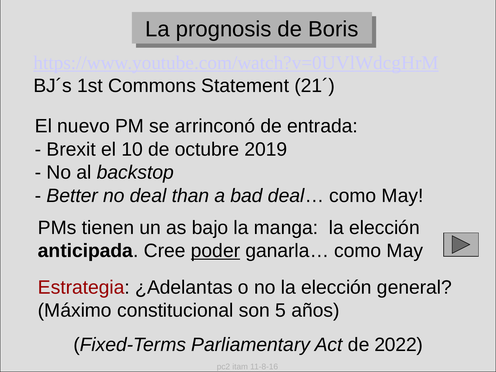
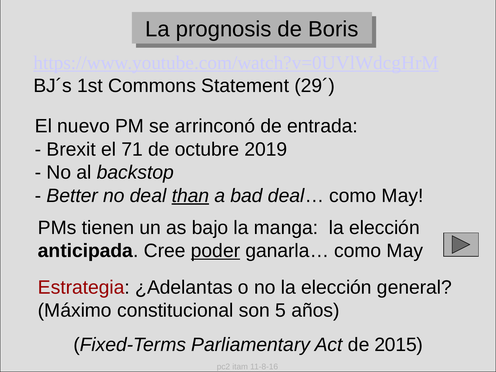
21´: 21´ -> 29´ (315, 86)
10: 10 -> 71 (132, 149)
than underline: none -> present (190, 196)
2022: 2022 -> 2015 (399, 345)
